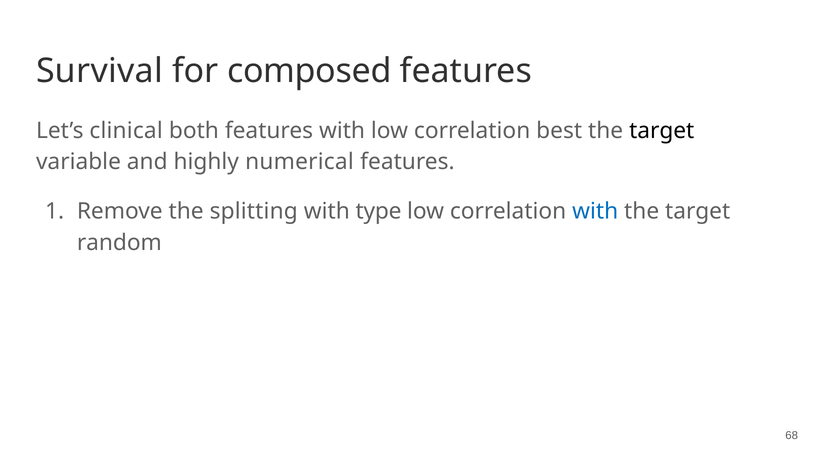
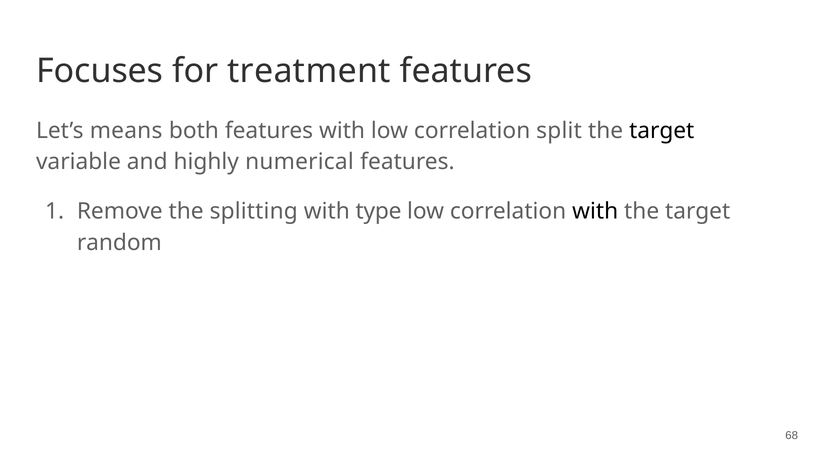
Survival: Survival -> Focuses (100, 71)
composed: composed -> treatment (309, 71)
clinical: clinical -> means (126, 130)
best: best -> split (559, 130)
with colour: blue -> black (595, 211)
